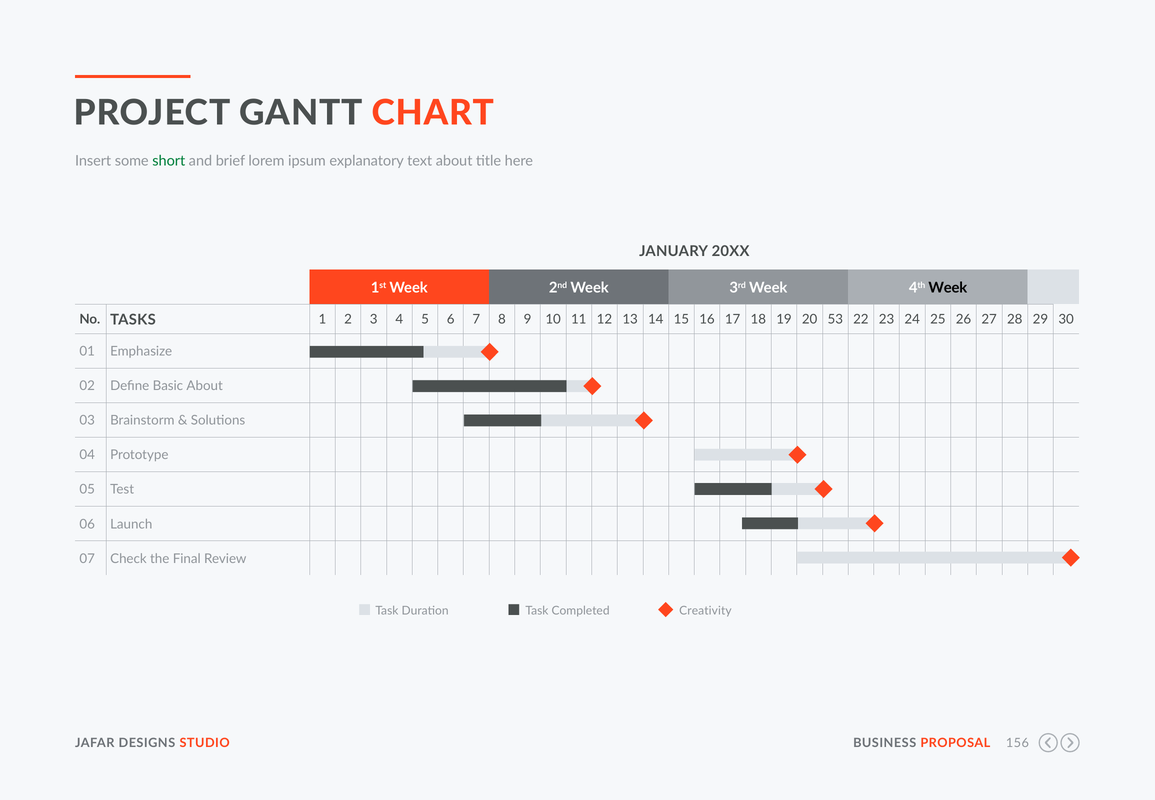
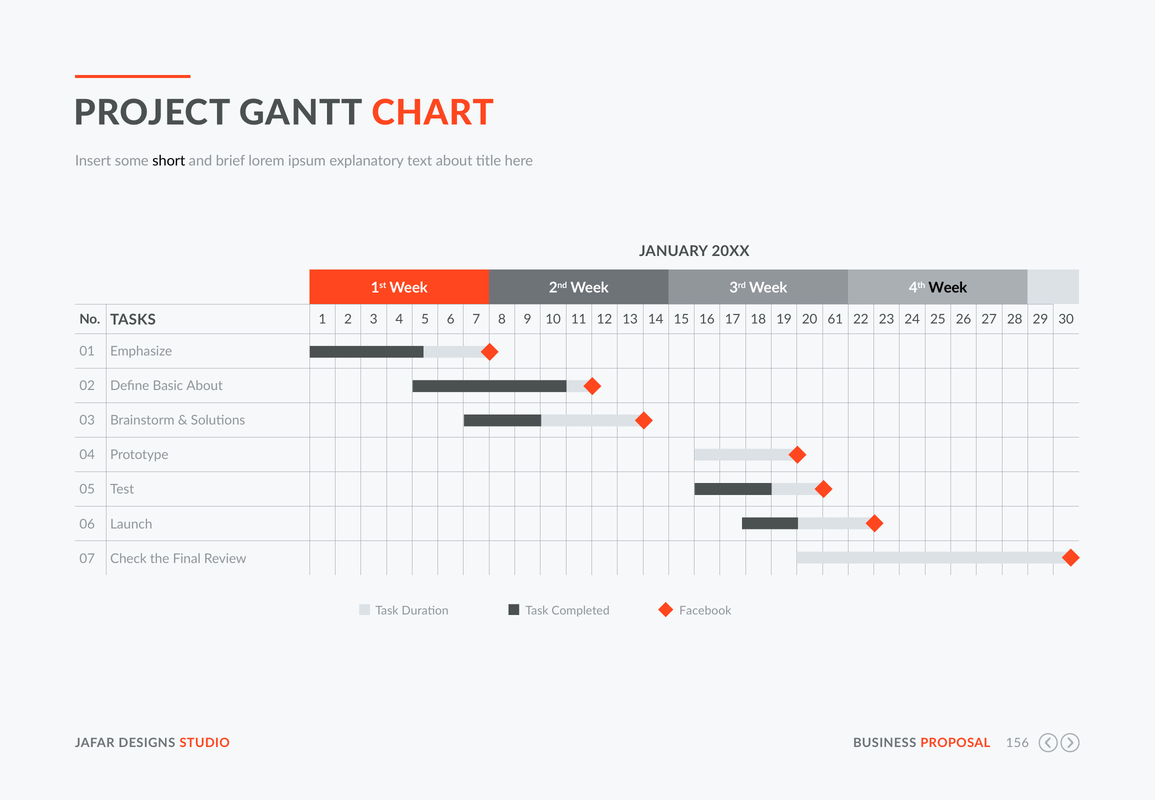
short colour: green -> black (169, 161)
53: 53 -> 61 (835, 319)
Creativity: Creativity -> Facebook (705, 611)
